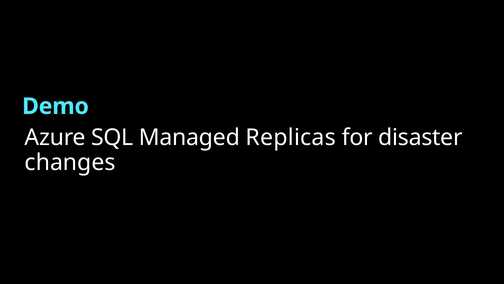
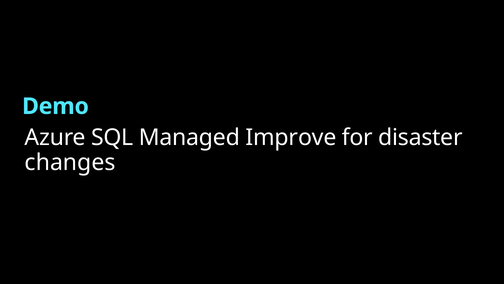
Replicas: Replicas -> Improve (291, 137)
